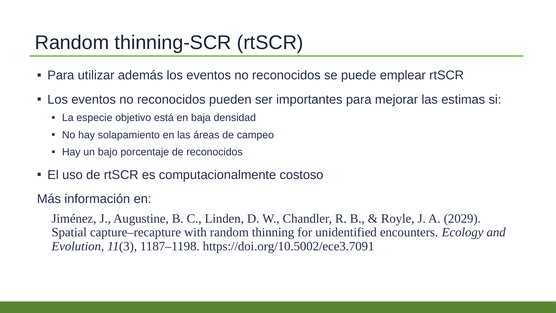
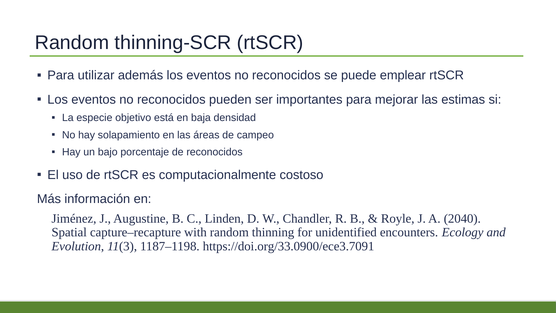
2029: 2029 -> 2040 (462, 218)
https://doi.org/10.5002/ece3.7091: https://doi.org/10.5002/ece3.7091 -> https://doi.org/33.0900/ece3.7091 (289, 246)
